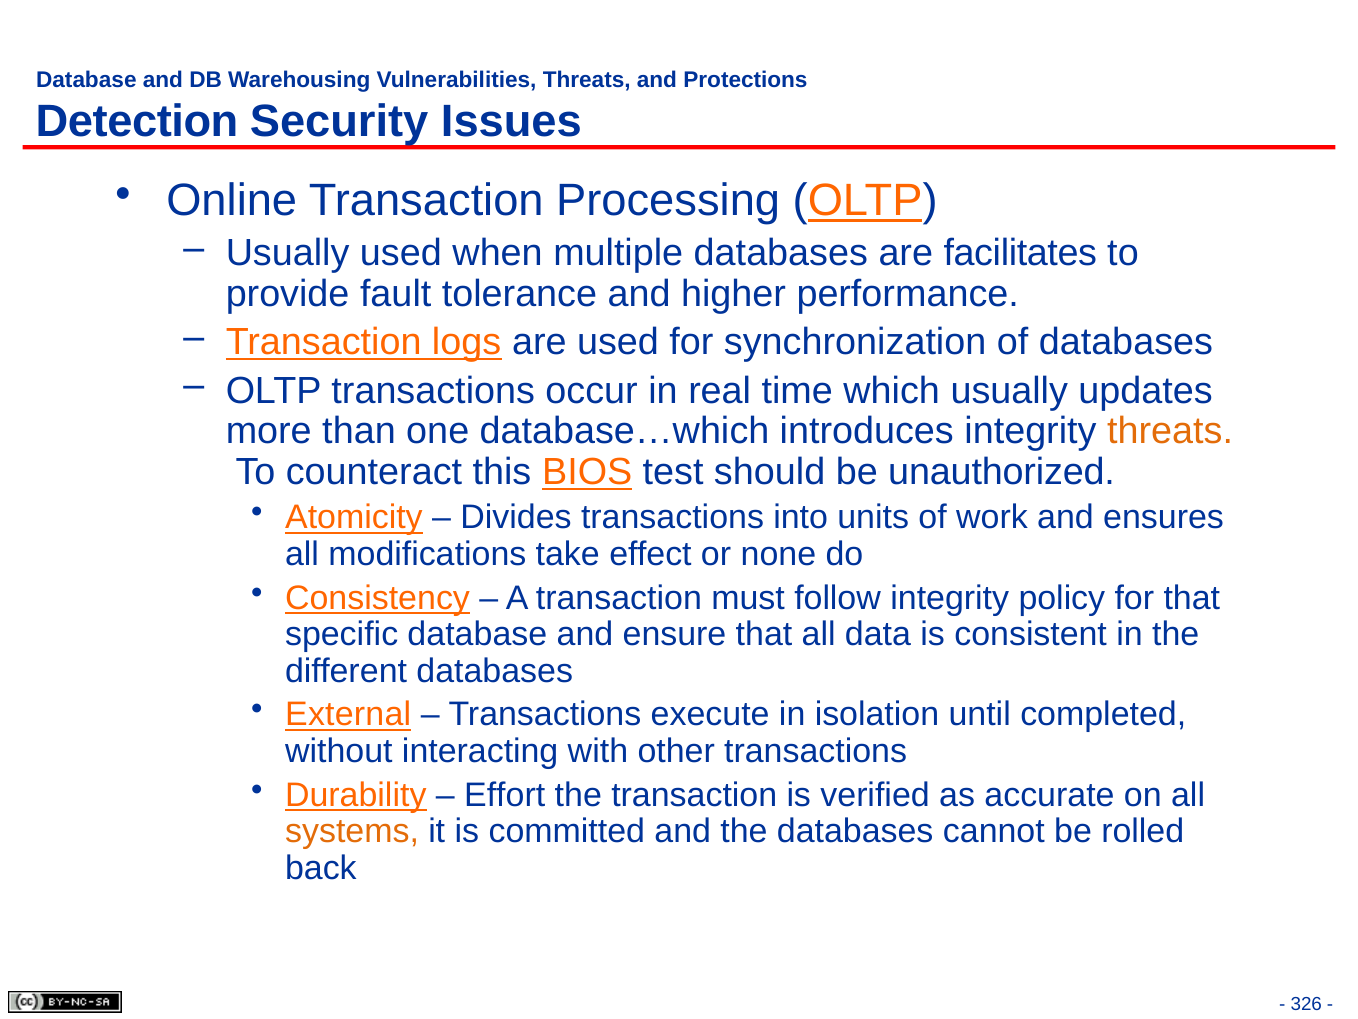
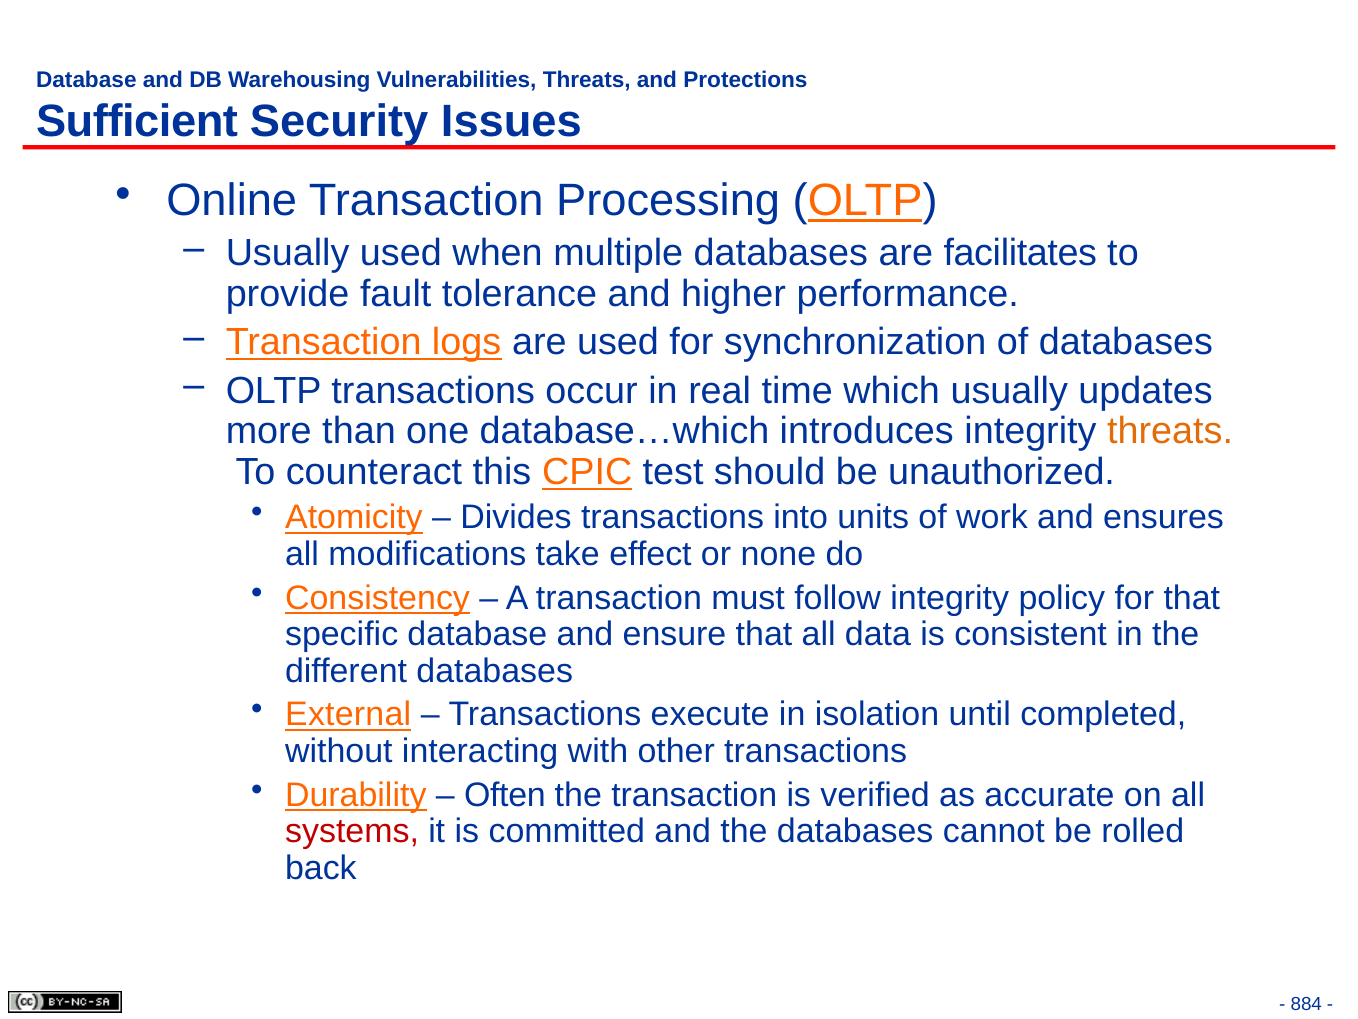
Detection: Detection -> Sufficient (137, 122)
BIOS: BIOS -> CPIC (587, 472)
Effort: Effort -> Often (505, 795)
systems colour: orange -> red (352, 831)
326: 326 -> 884 (1306, 1004)
